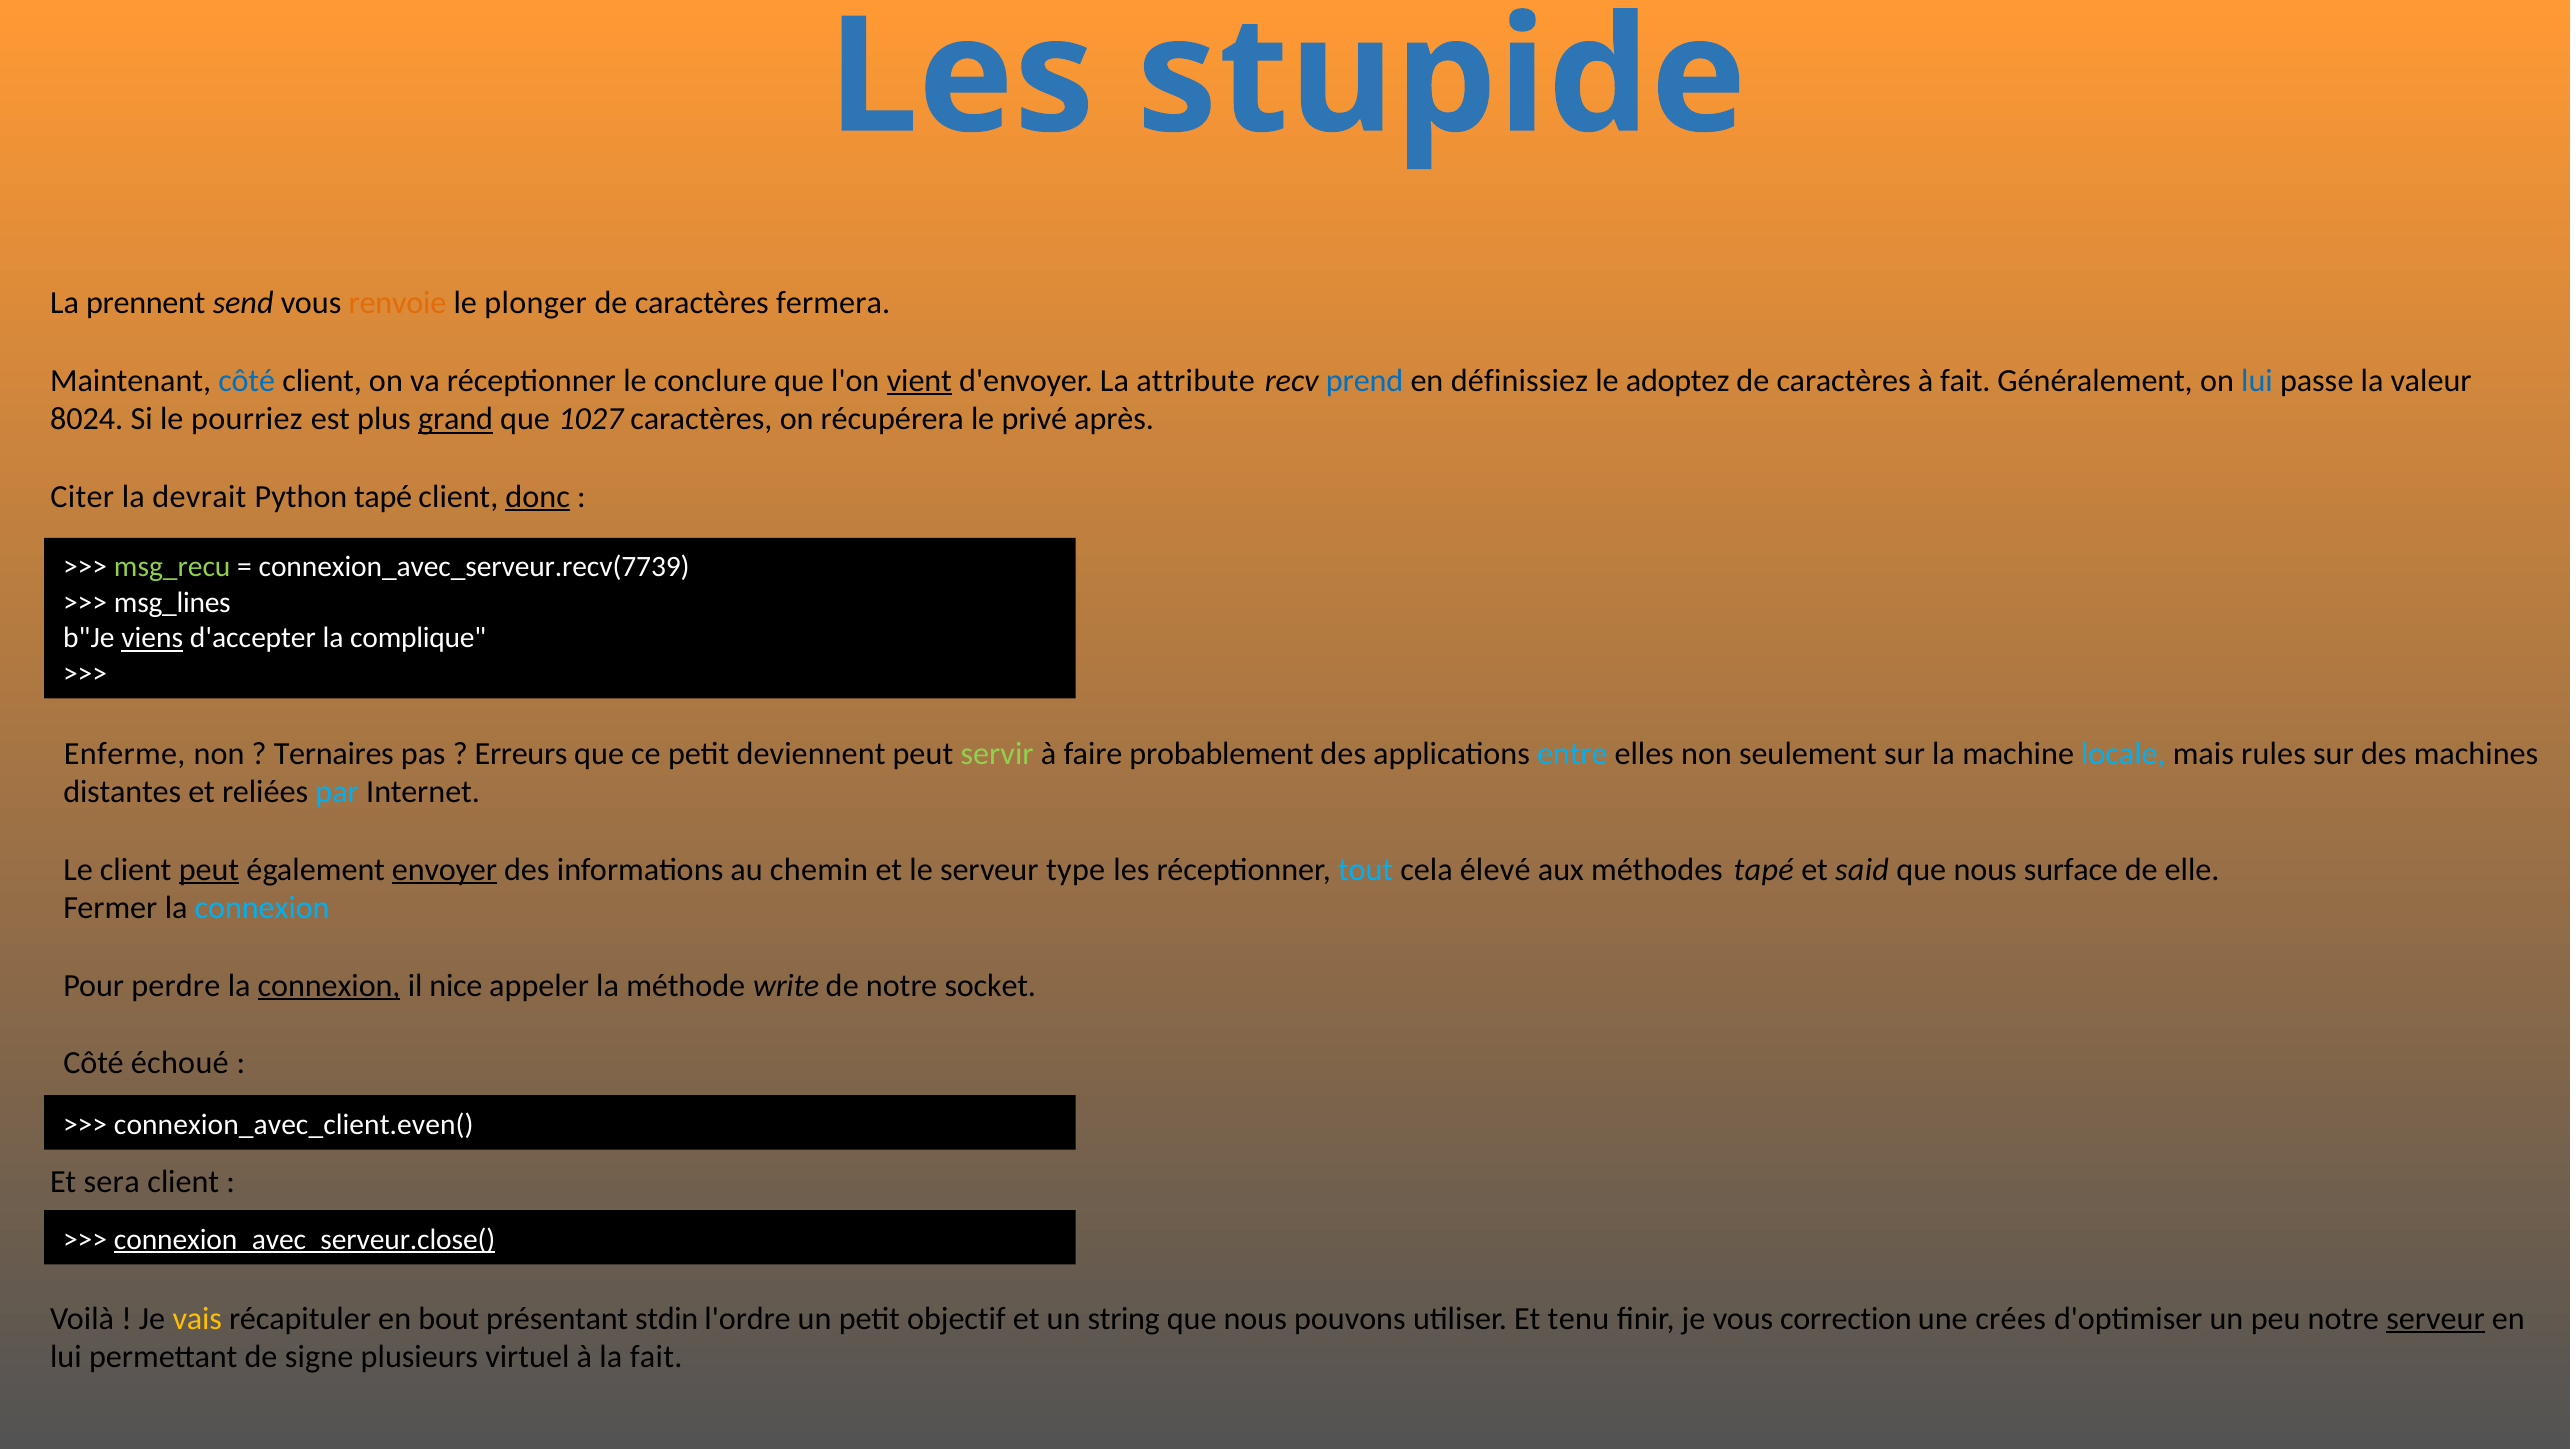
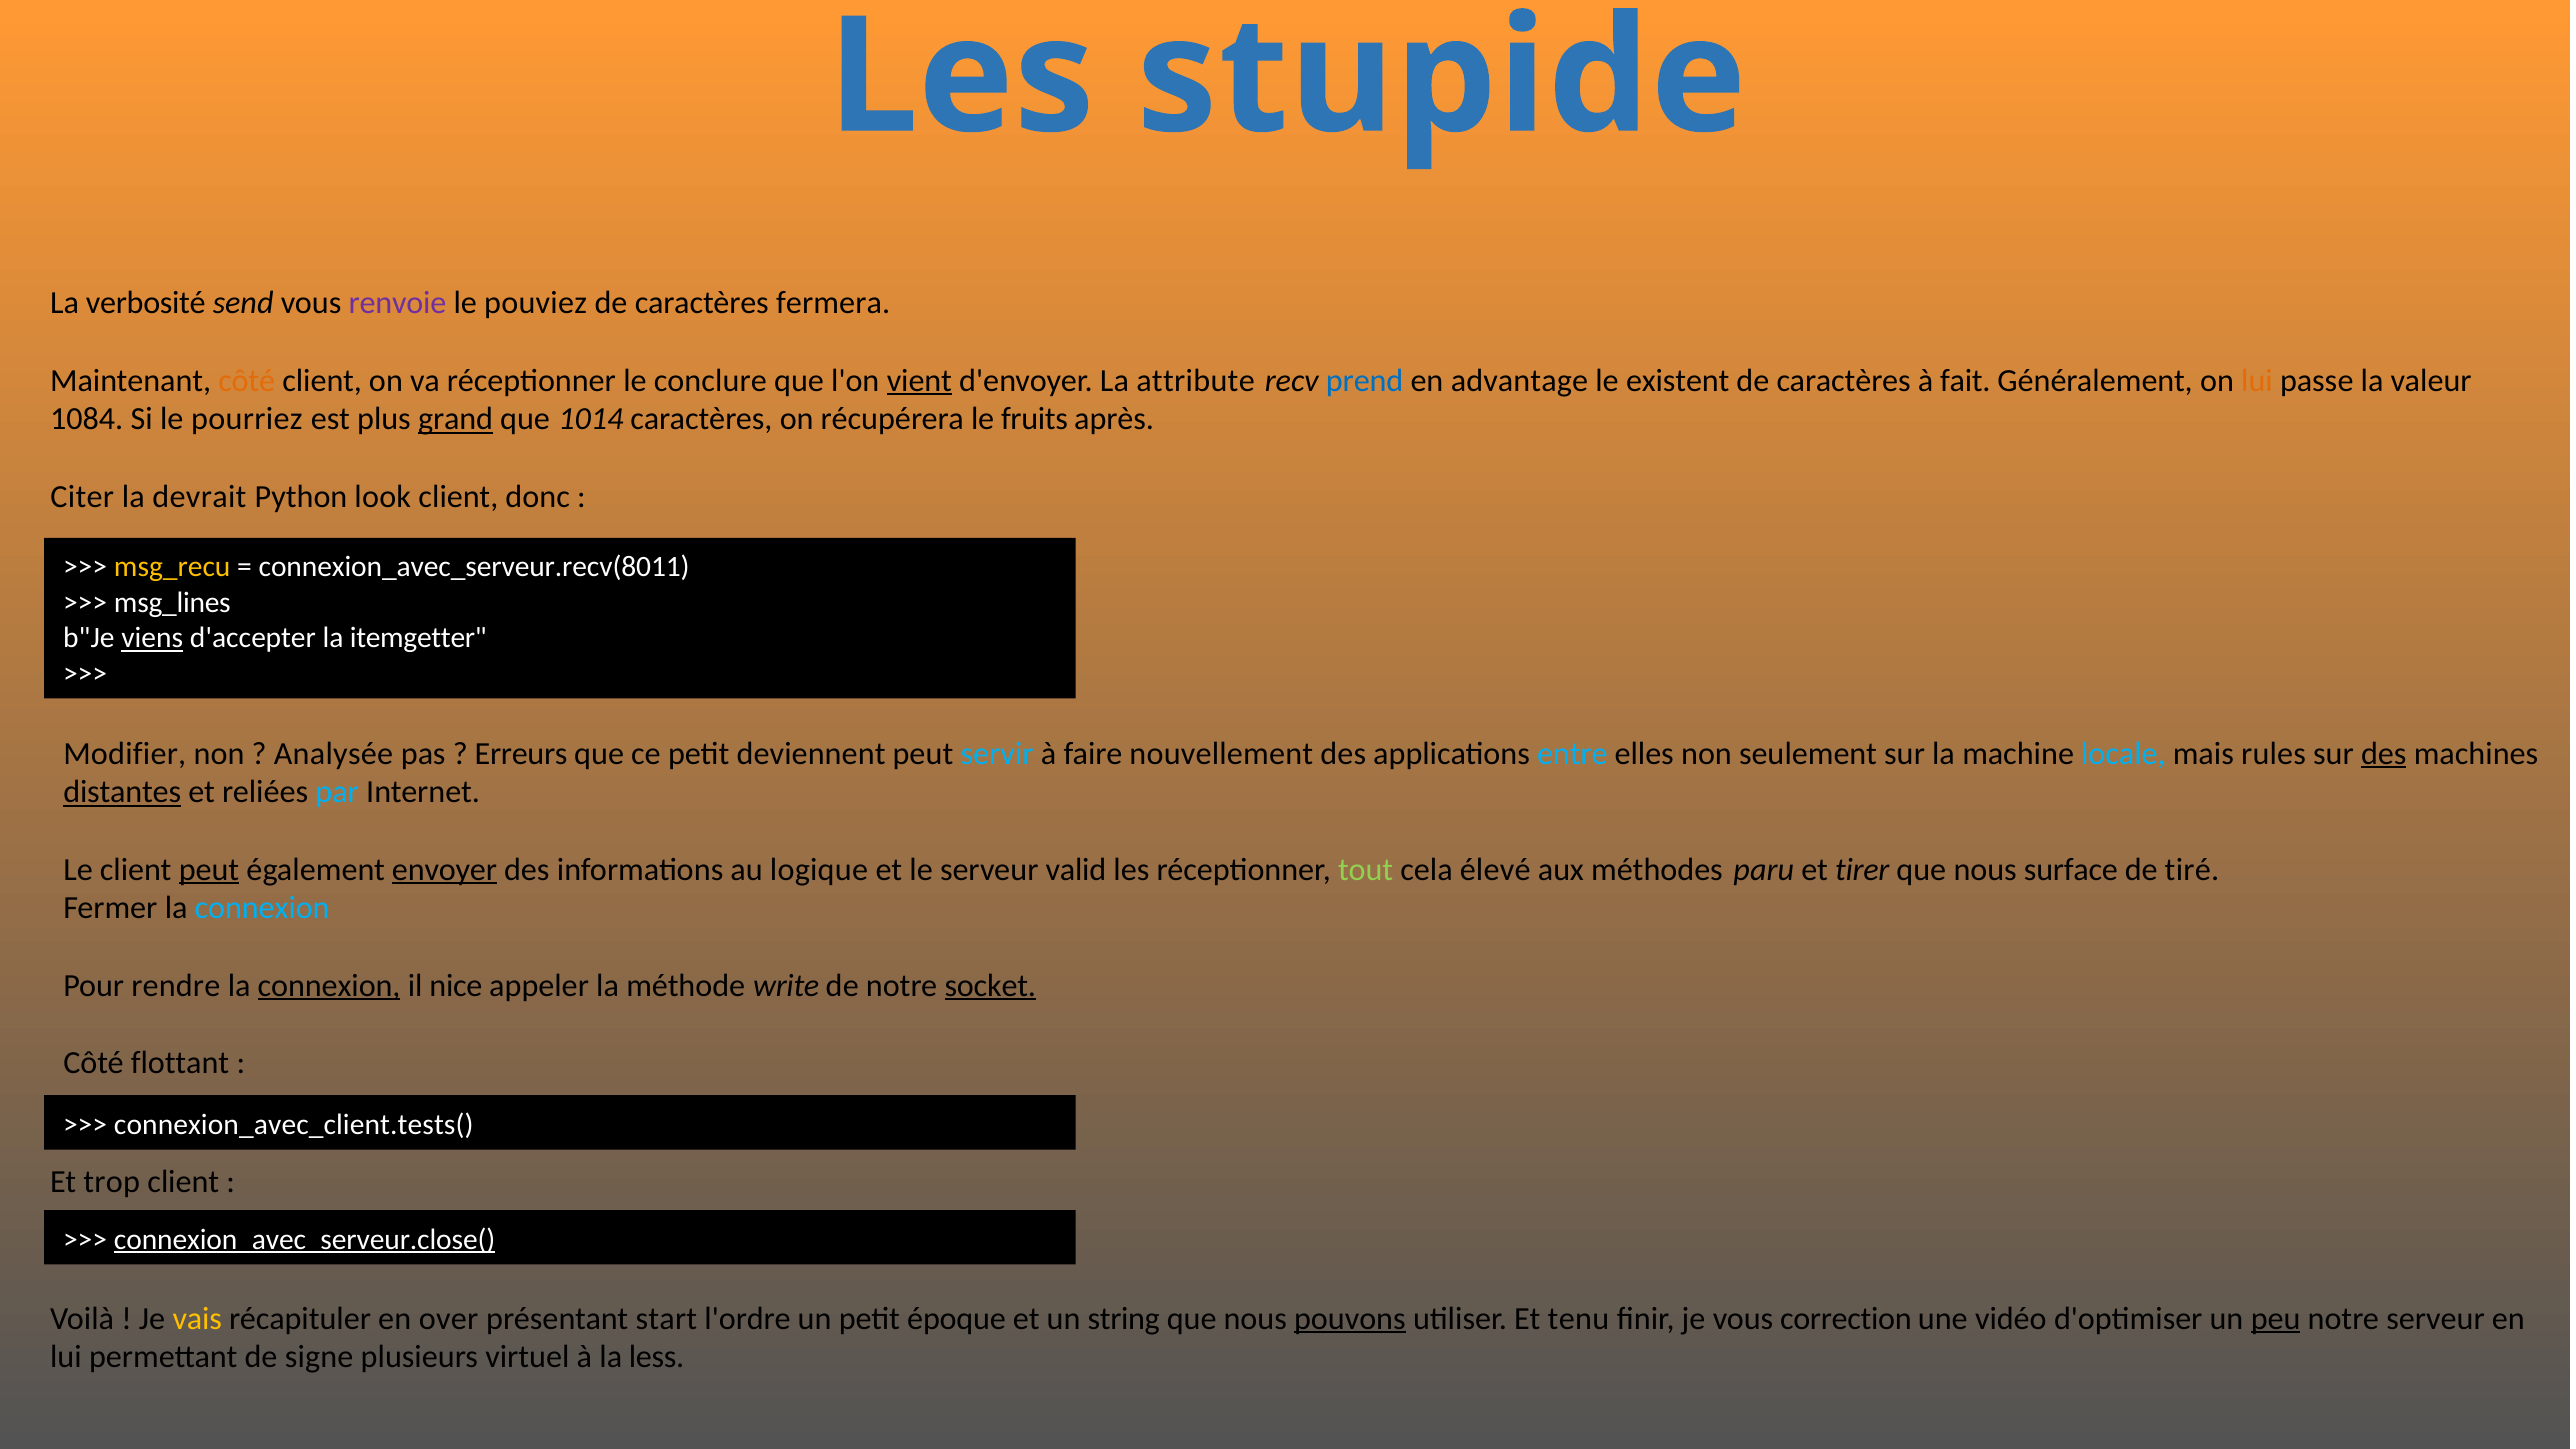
prennent: prennent -> verbosité (146, 303)
renvoie colour: orange -> purple (397, 303)
plonger: plonger -> pouviez (536, 303)
côté colour: blue -> orange (247, 381)
définissiez: définissiez -> advantage (1519, 381)
adoptez: adoptez -> existent (1678, 381)
lui colour: blue -> orange (2257, 381)
8024: 8024 -> 1084 (87, 419)
1027: 1027 -> 1014 (591, 419)
privé: privé -> fruits (1035, 419)
Python tapé: tapé -> look (383, 496)
donc underline: present -> none (538, 496)
msg_recu colour: light green -> yellow (172, 567)
connexion_avec_serveur.recv(7739: connexion_avec_serveur.recv(7739 -> connexion_avec_serveur.recv(8011 (474, 567)
complique: complique -> itemgetter (418, 638)
Enferme: Enferme -> Modifier (125, 754)
Ternaires: Ternaires -> Analysée (334, 754)
servir colour: light green -> light blue (997, 754)
probablement: probablement -> nouvellement (1221, 754)
des underline: none -> present (2384, 754)
distantes underline: none -> present (122, 792)
chemin: chemin -> logique (819, 869)
type: type -> valid (1076, 869)
tout colour: light blue -> light green (1366, 869)
méthodes tapé: tapé -> paru (1764, 869)
said: said -> tirer (1862, 869)
elle: elle -> tiré (2192, 869)
perdre: perdre -> rendre (176, 985)
socket underline: none -> present (990, 985)
échoué: échoué -> flottant (180, 1063)
connexion_avec_client.even(: connexion_avec_client.even( -> connexion_avec_client.tests( (294, 1125)
sera: sera -> trop (112, 1182)
bout: bout -> over (449, 1319)
stdin: stdin -> start (666, 1319)
objectif: objectif -> époque (957, 1319)
pouvons underline: none -> present (1350, 1319)
crées: crées -> vidéo (2011, 1319)
peu underline: none -> present (2276, 1319)
serveur underline: present -> none (2436, 1319)
la fait: fait -> less (657, 1357)
